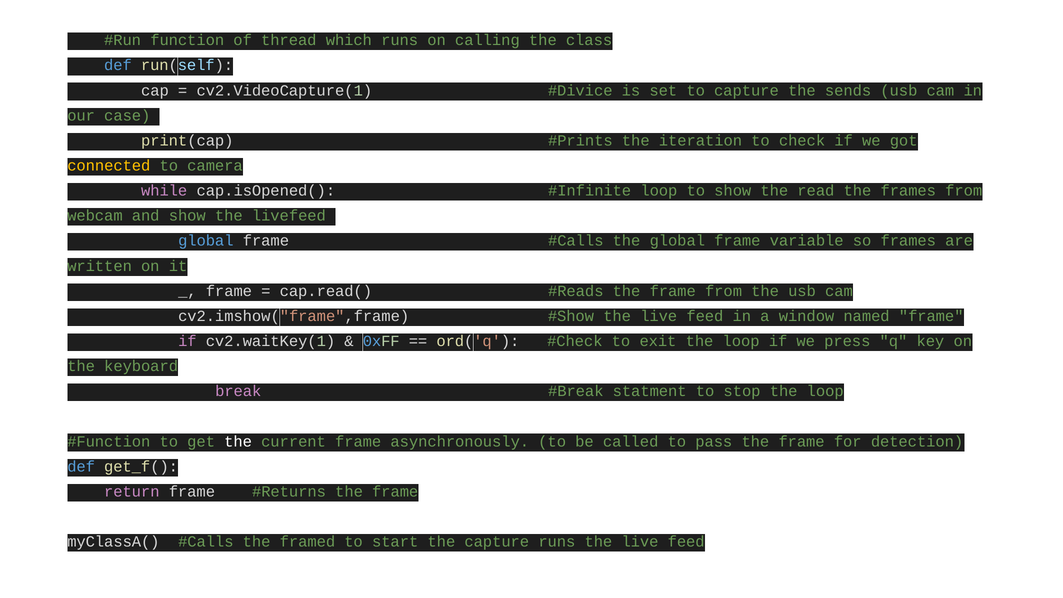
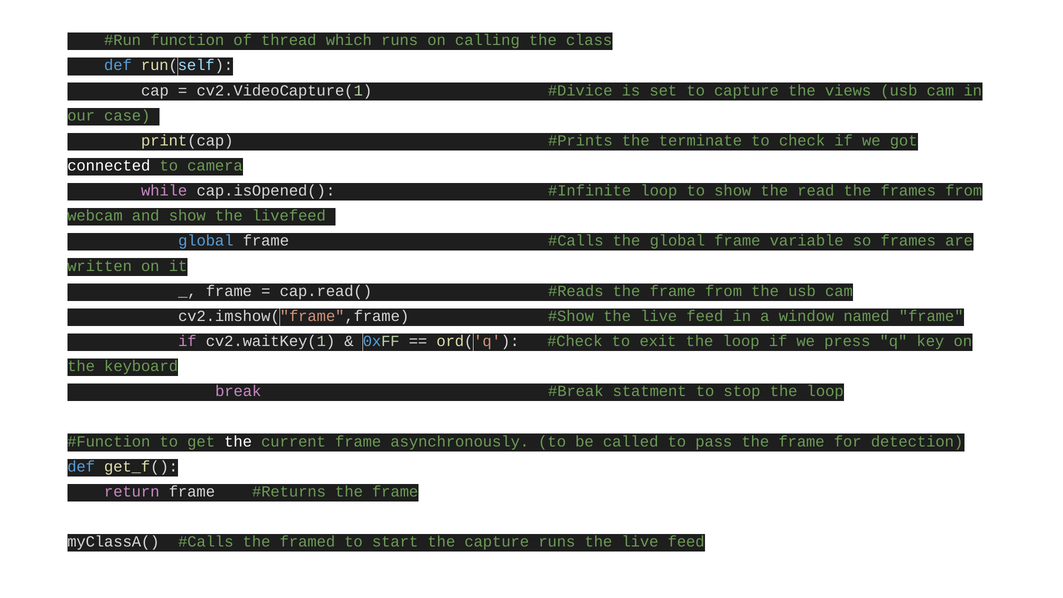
sends: sends -> views (848, 90)
iteration: iteration -> terminate (700, 141)
connected colour: yellow -> white (109, 166)
